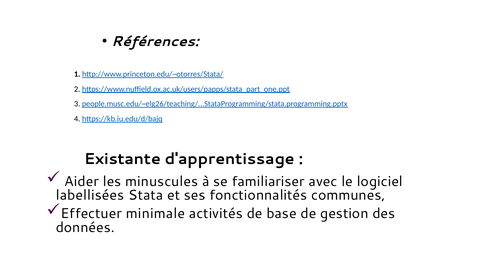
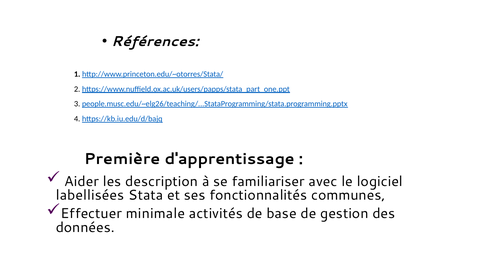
Existante: Existante -> Première (122, 159)
minuscules: minuscules -> description (162, 181)
